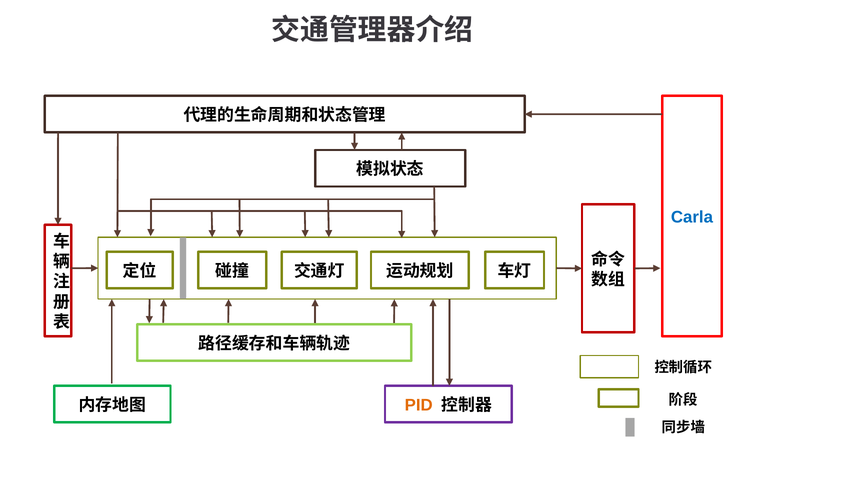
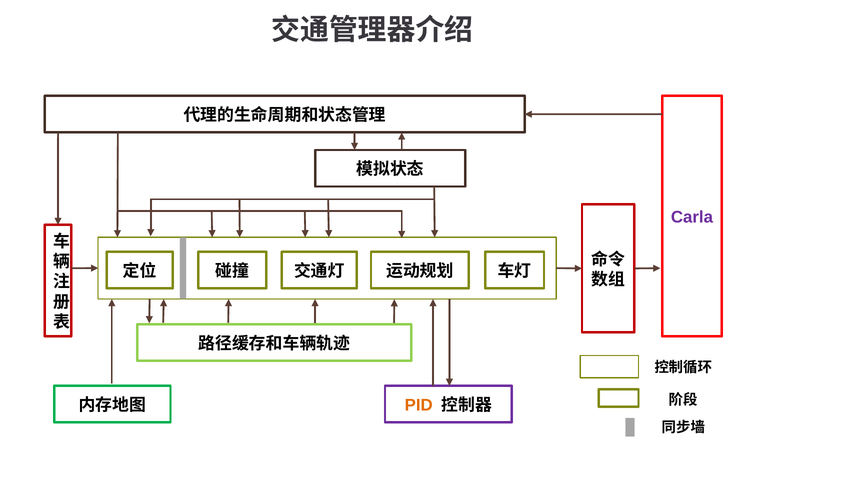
Carla colour: blue -> purple (692, 217)
